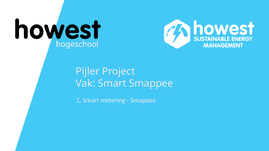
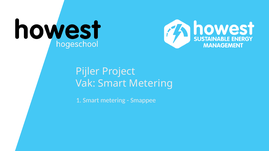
Vak Smart Smappee: Smappee -> Metering (151, 84)
